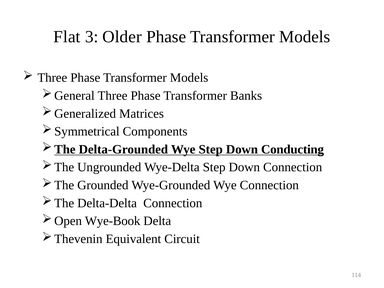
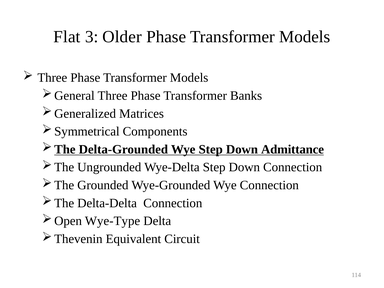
Conducting: Conducting -> Admittance (293, 149)
Wye-Book: Wye-Book -> Wye-Type (113, 221)
